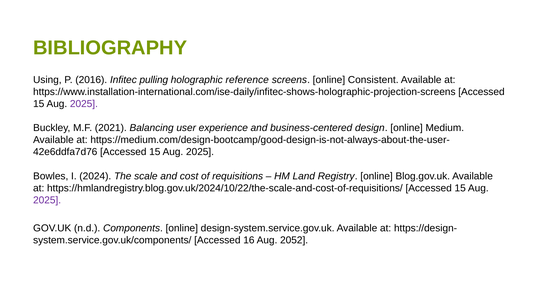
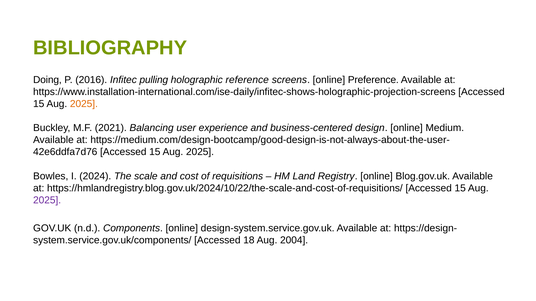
Using: Using -> Doing (47, 80)
Consistent: Consistent -> Preference (373, 80)
2025 colour: purple -> orange (84, 104)
16: 16 -> 18 (249, 241)
2052: 2052 -> 2004 (294, 241)
